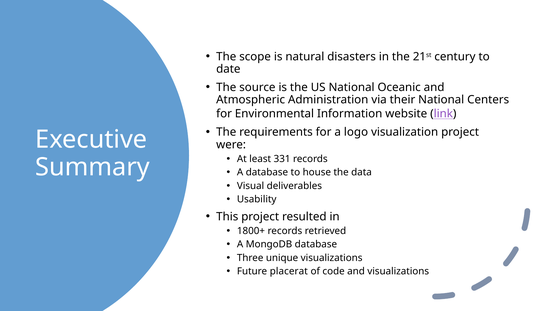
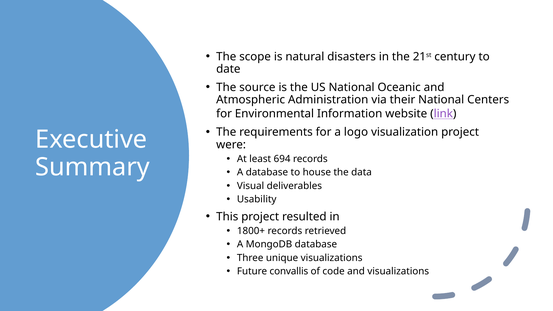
331: 331 -> 694 (282, 159)
placerat: placerat -> convallis (289, 271)
